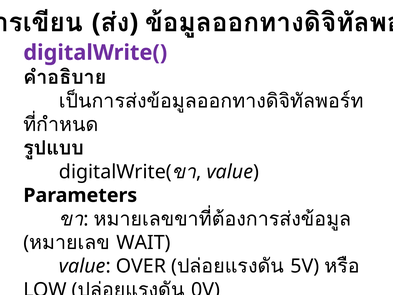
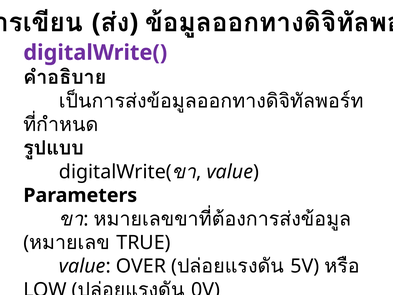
WAIT: WAIT -> TRUE (144, 242)
